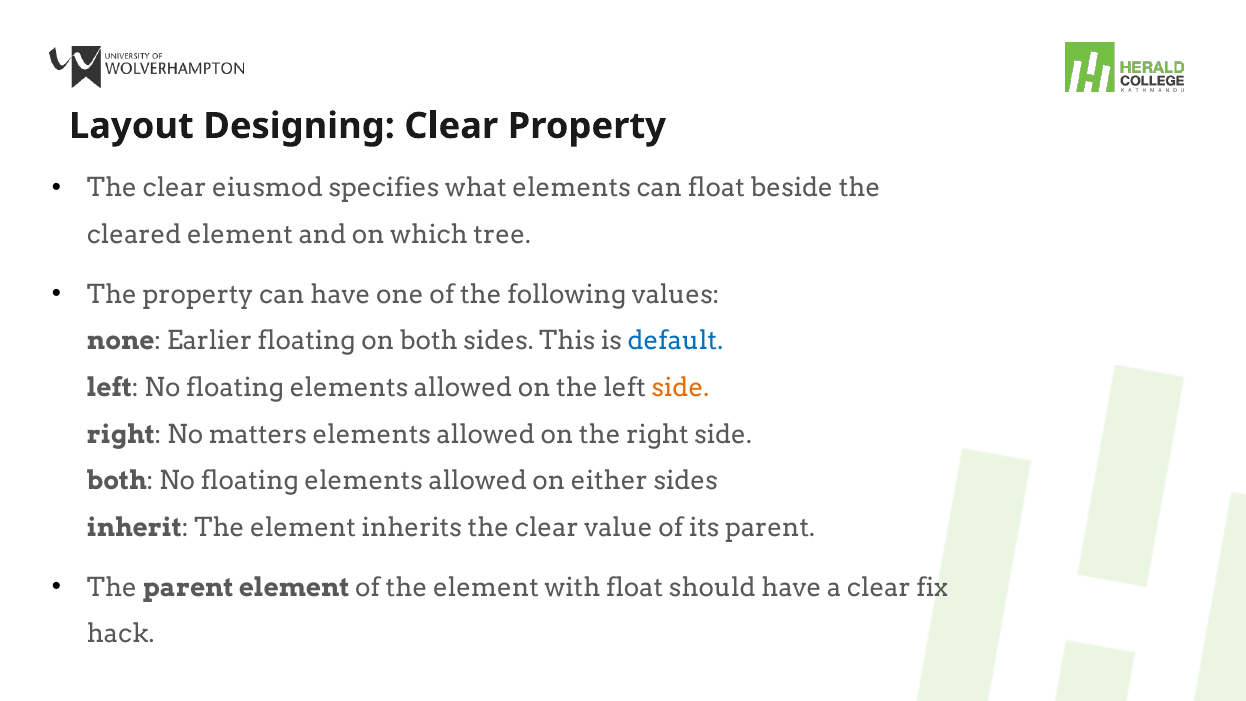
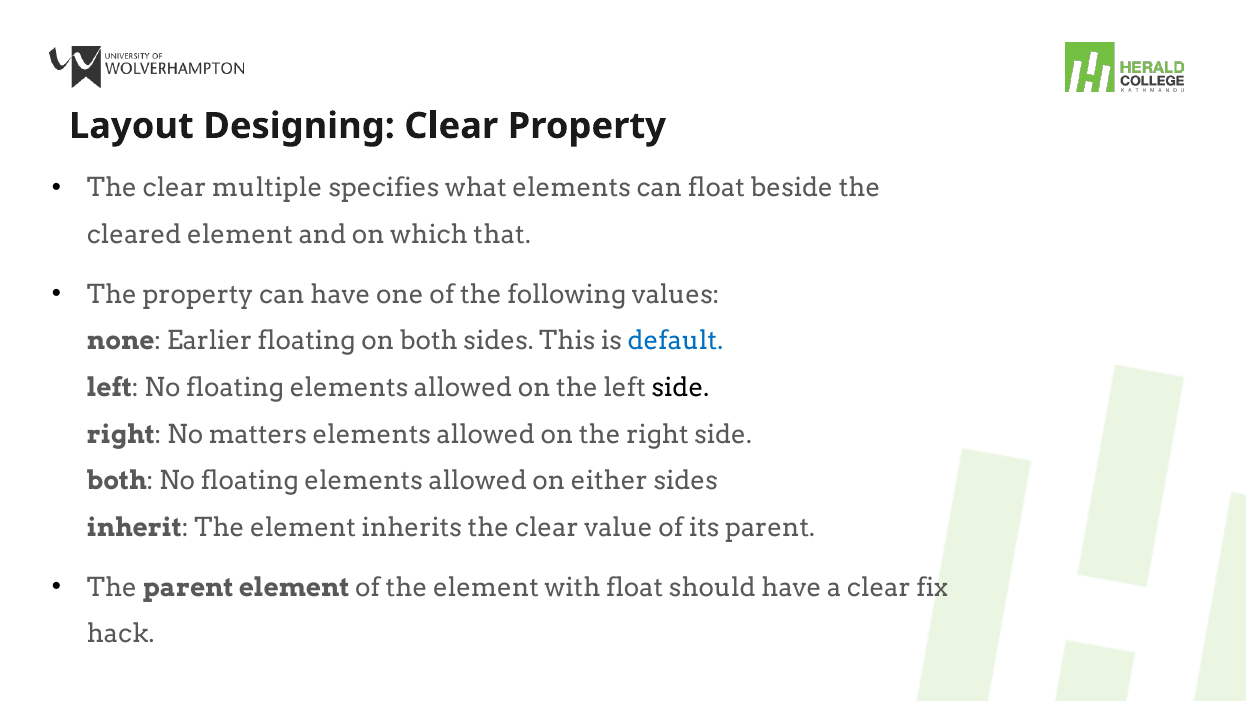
eiusmod: eiusmod -> multiple (267, 188)
tree: tree -> that (502, 235)
side colour: orange -> black (680, 388)
